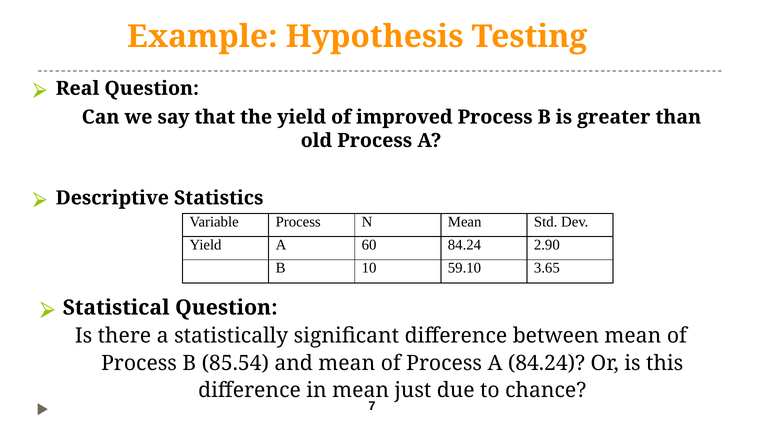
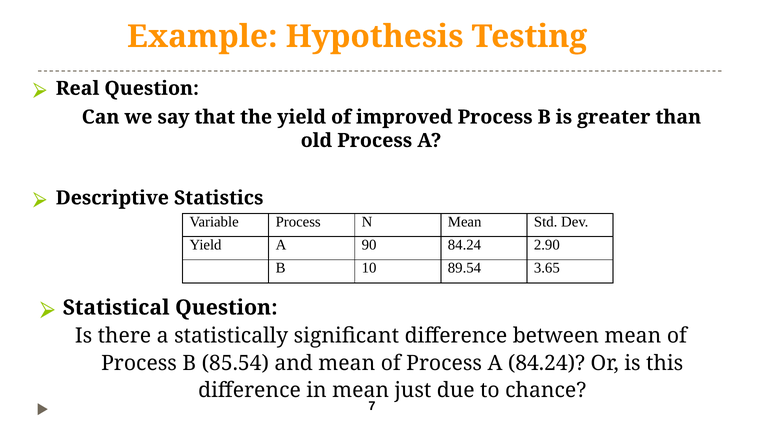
60: 60 -> 90 (369, 245)
59.10: 59.10 -> 89.54 (464, 268)
